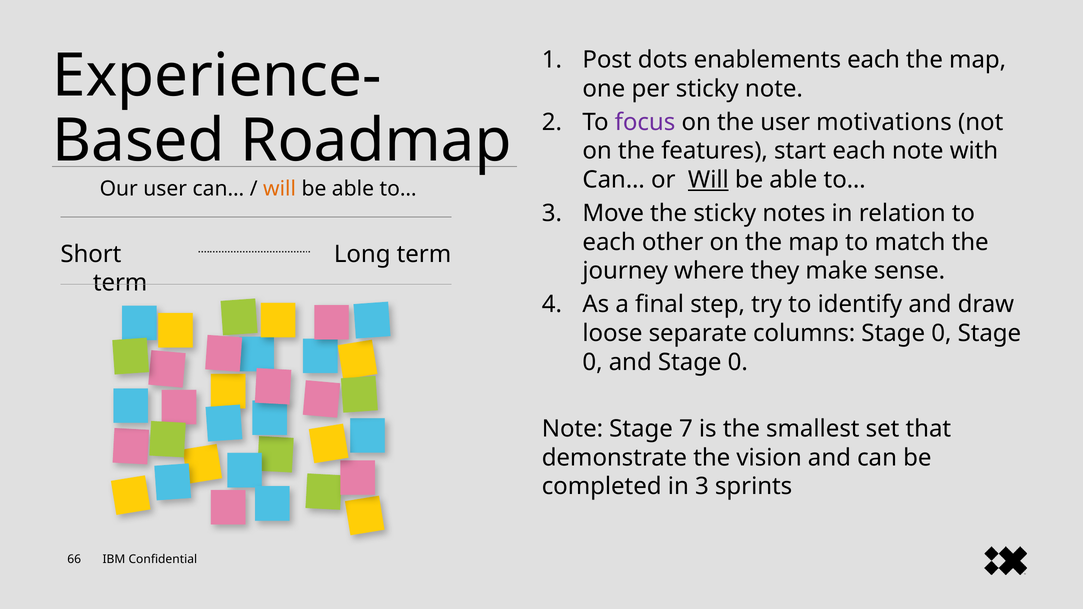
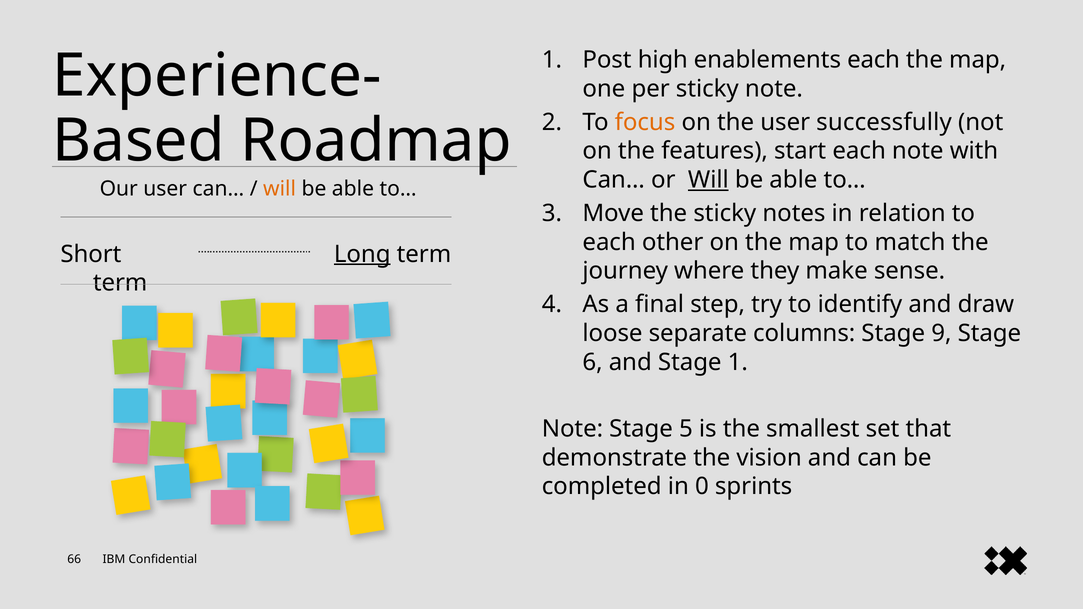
dots: dots -> high (663, 60)
focus colour: purple -> orange (645, 122)
motivations: motivations -> successfully (884, 122)
Long underline: none -> present (362, 254)
columns Stage 0: 0 -> 9 (941, 333)
0: 0 -> 6 (593, 362)
and Stage 0: 0 -> 1 (738, 362)
7: 7 -> 5 (686, 429)
in 3: 3 -> 0 (702, 487)
